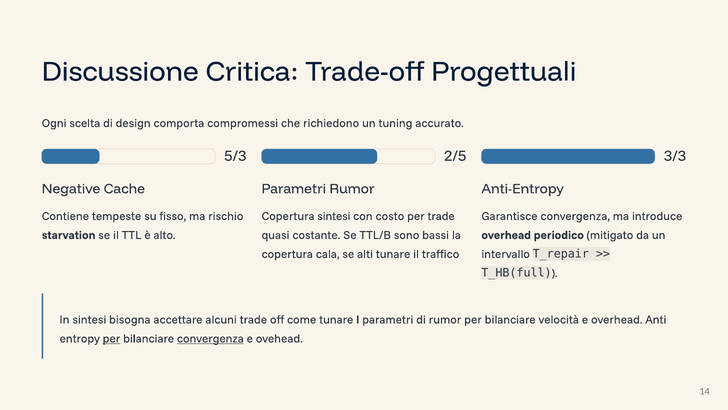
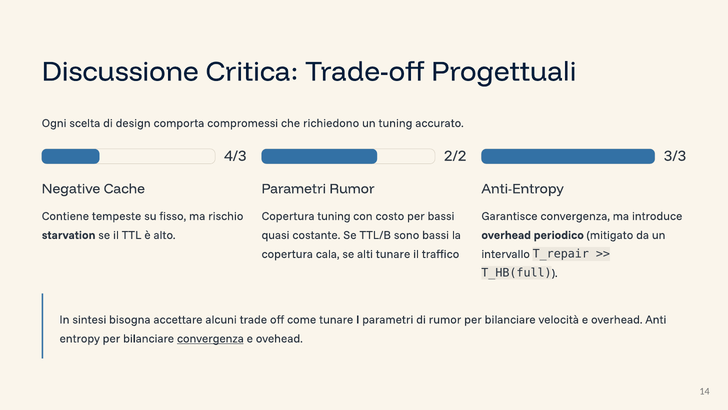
5/3: 5/3 -> 4/3 (235, 156)
2/5: 2/5 -> 2/2 (455, 156)
Copertura sintesi: sintesi -> tuning (334, 216)
per trade: trade -> bassi (441, 216)
per underline: present -> none (111, 338)
